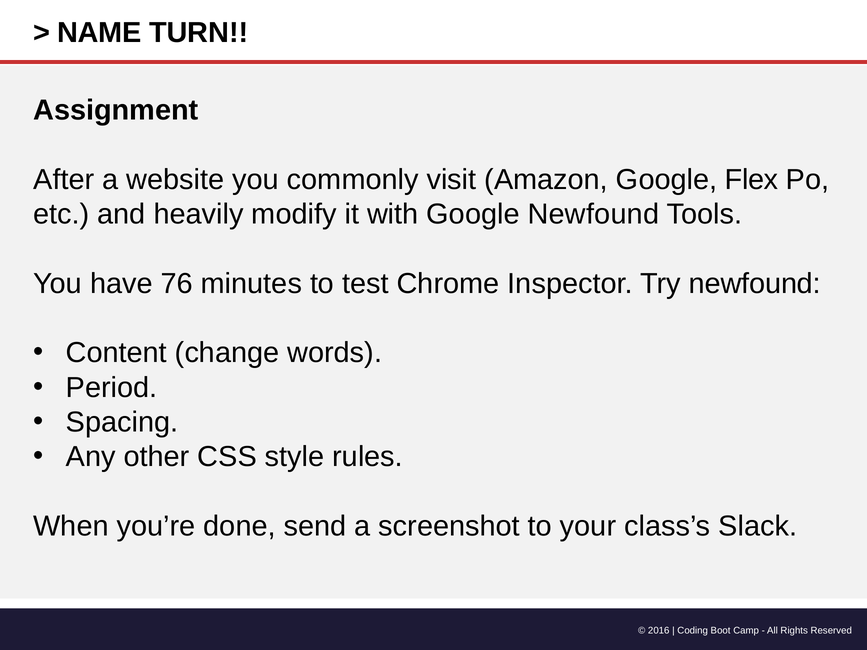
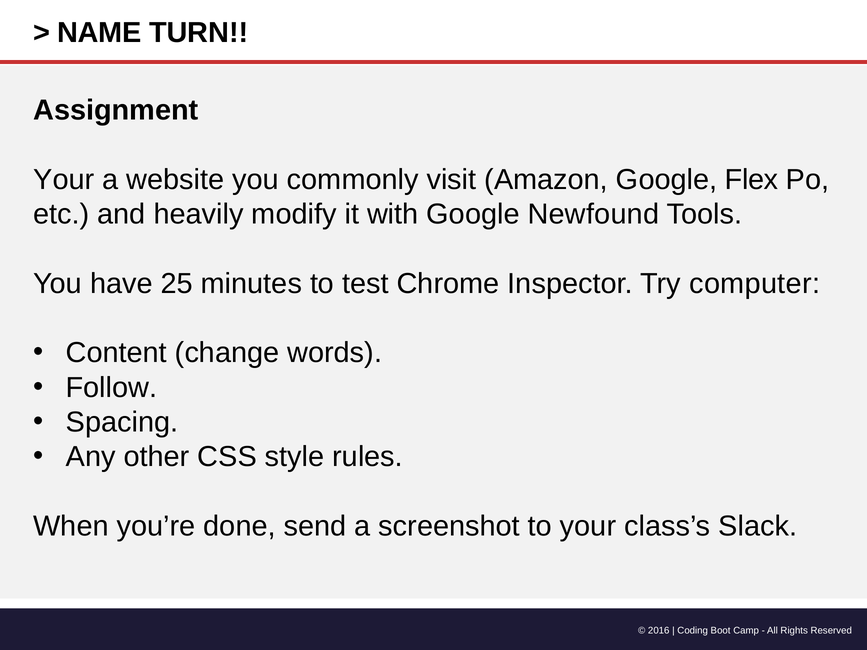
After: After -> Your (64, 180)
76: 76 -> 25 (177, 284)
Try newfound: newfound -> computer (755, 284)
Period: Period -> Follow (111, 388)
